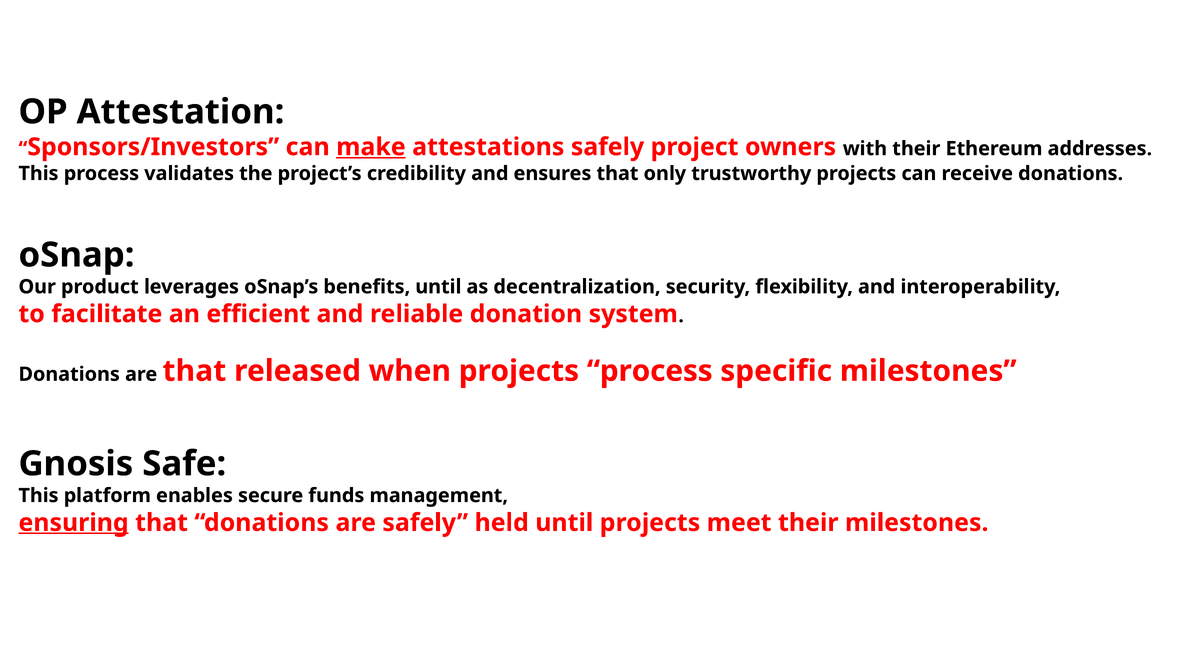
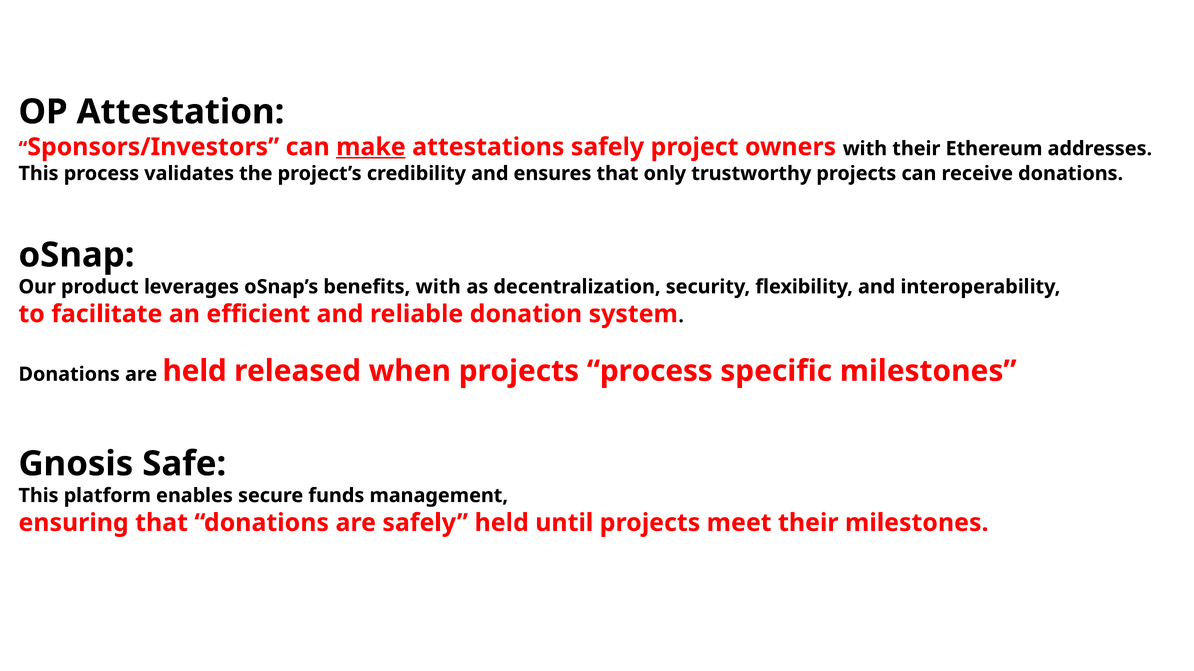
benefits until: until -> with (438, 287)
are that: that -> held (195, 371)
ensuring underline: present -> none (74, 523)
